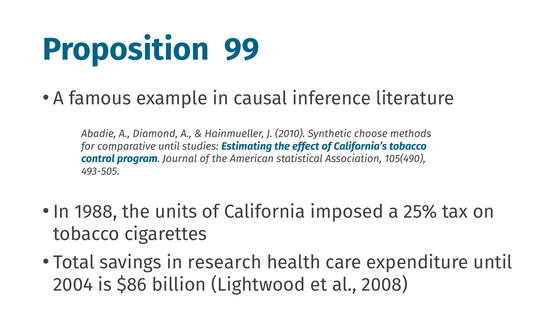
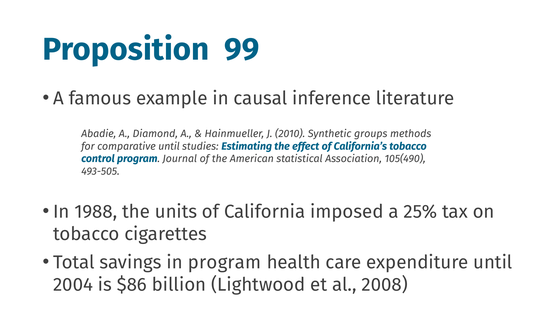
choose: choose -> groups (371, 133)
in research: research -> program (225, 262)
